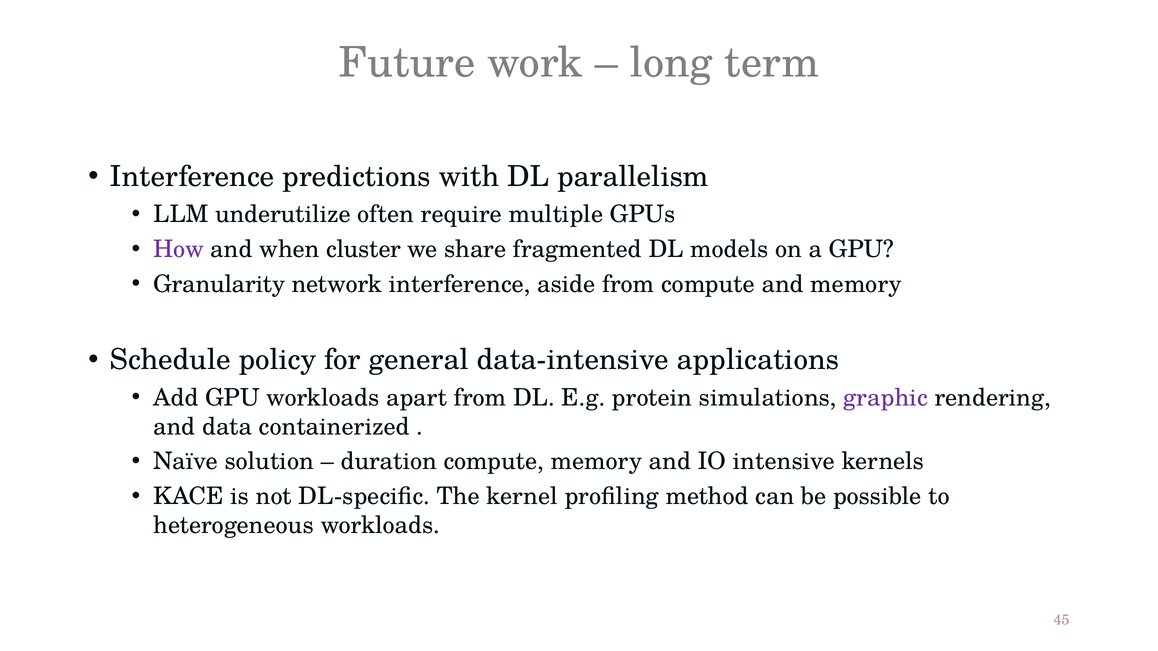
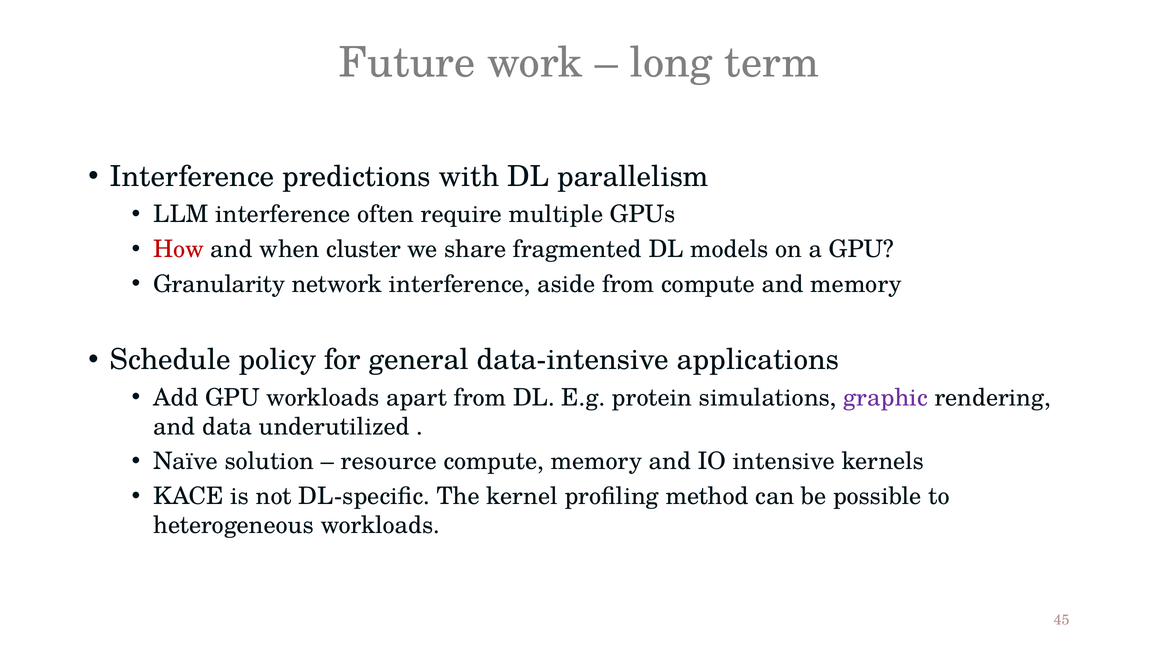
LLM underutilize: underutilize -> interference (283, 215)
How colour: purple -> red (179, 250)
containerized: containerized -> underutilized (334, 427)
duration: duration -> resource (389, 462)
